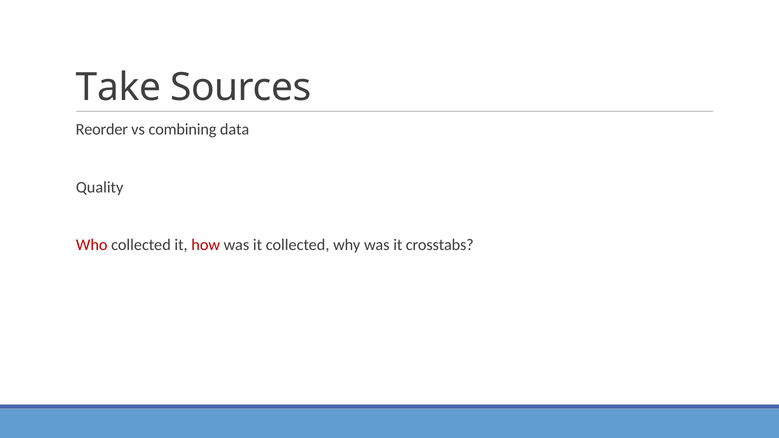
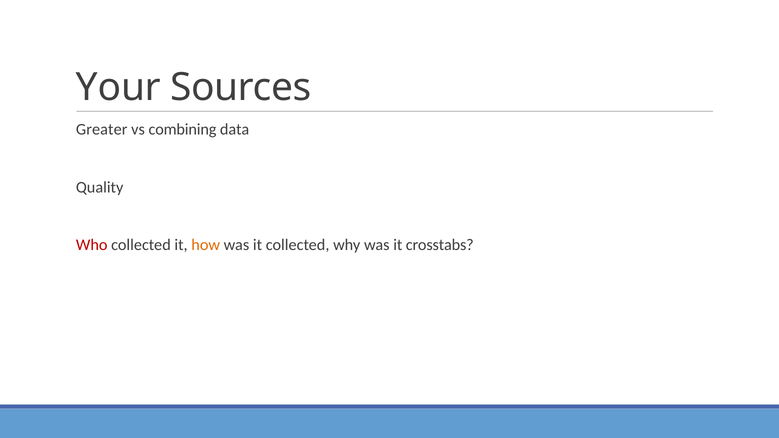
Take: Take -> Your (118, 87)
Reorder: Reorder -> Greater (102, 130)
how colour: red -> orange (206, 245)
